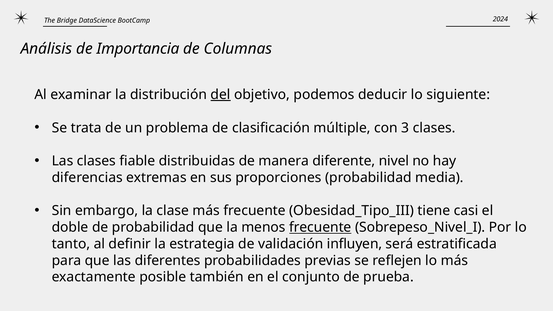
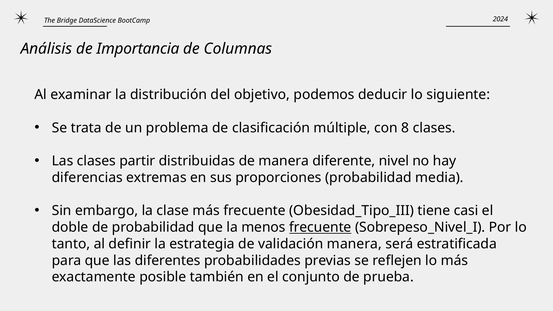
del underline: present -> none (221, 95)
3: 3 -> 8 (405, 128)
fiable: fiable -> partir (137, 161)
validación influyen: influyen -> manera (354, 244)
